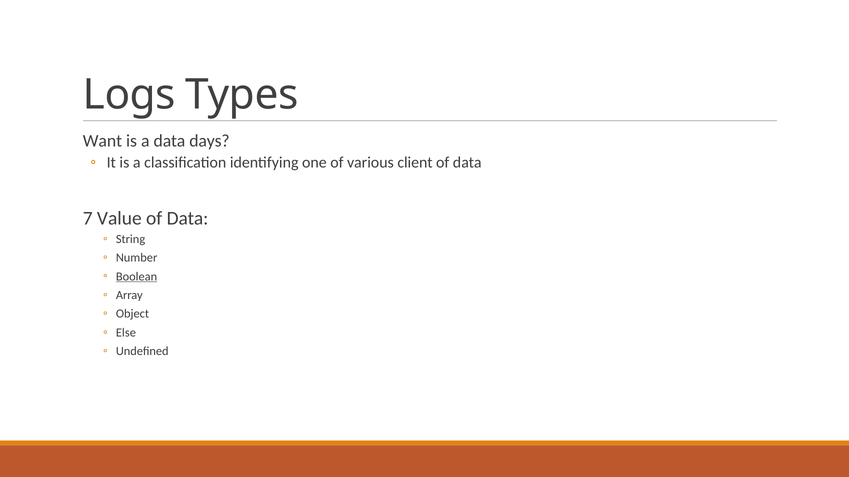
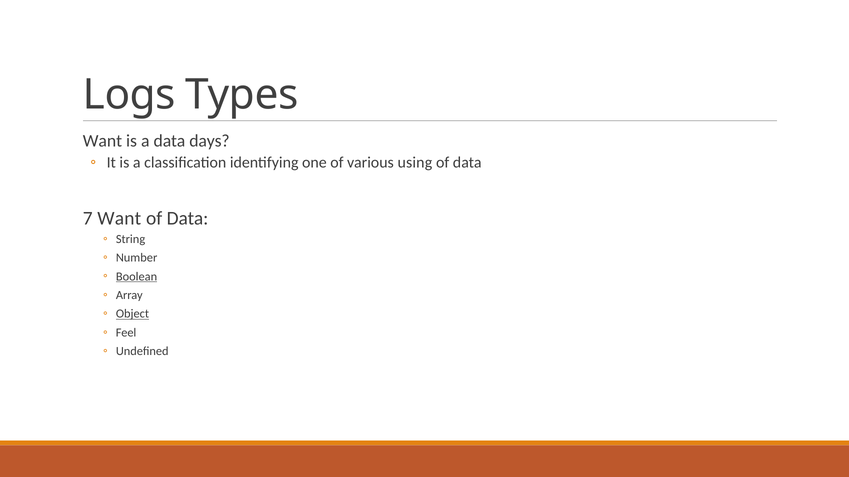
client: client -> using (415, 163)
7 Value: Value -> Want (119, 219)
Object underline: none -> present (132, 314)
Else: Else -> Feel (126, 333)
